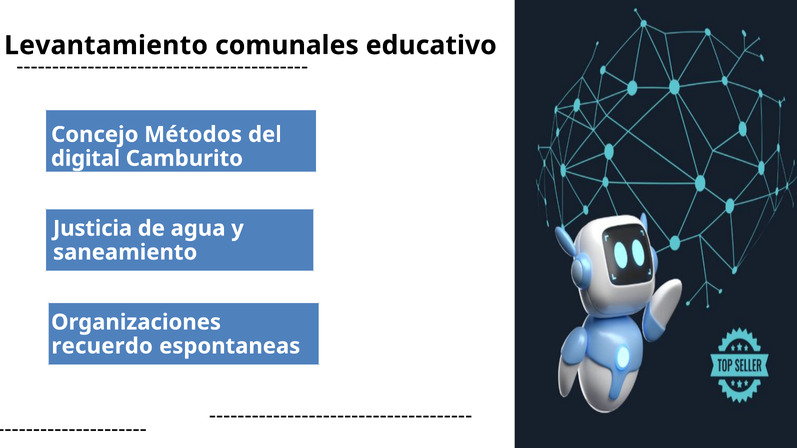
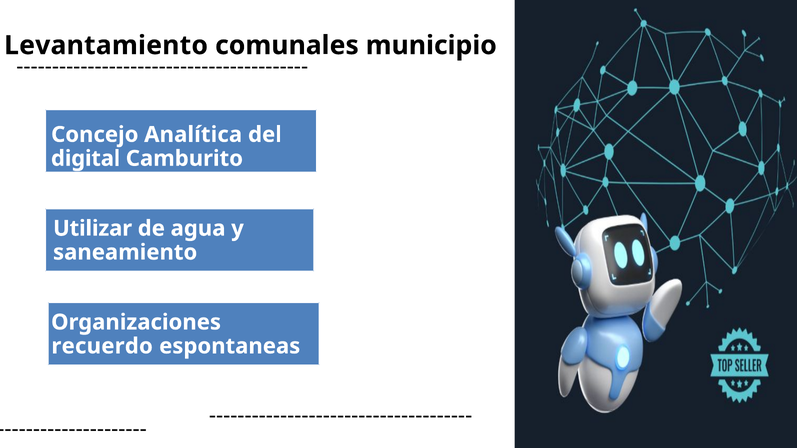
educativo: educativo -> municipio (431, 45)
Métodos: Métodos -> Analítica (193, 135)
Justicia: Justicia -> Utilizar (93, 229)
